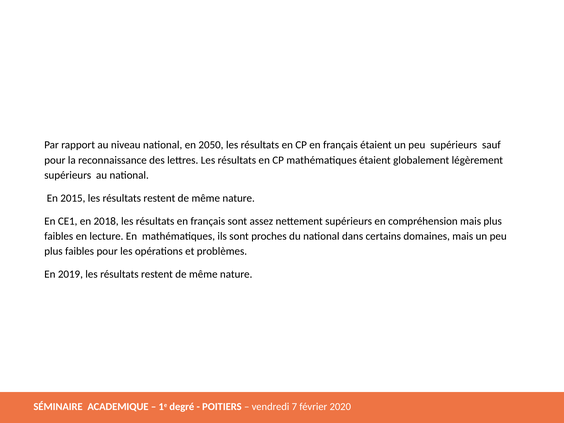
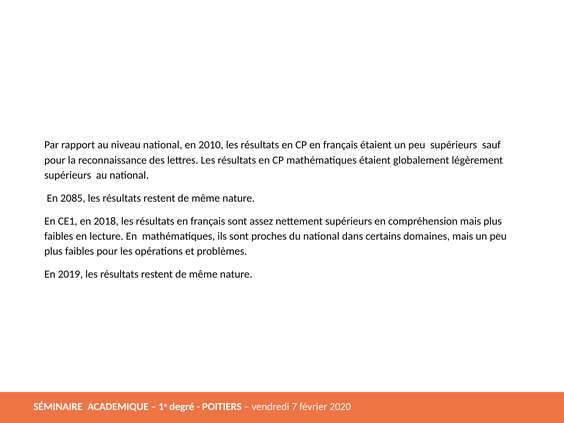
2050: 2050 -> 2010 (211, 145)
2015: 2015 -> 2085 (73, 198)
